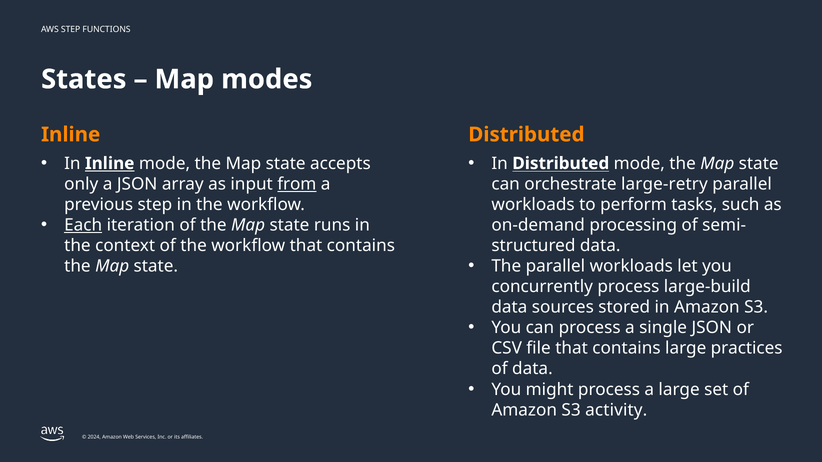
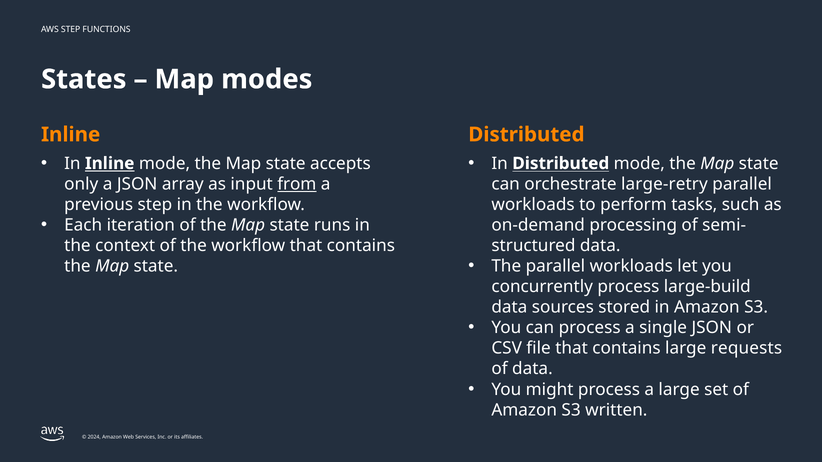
Each underline: present -> none (83, 225)
practices: practices -> requests (746, 349)
activity: activity -> written (616, 410)
